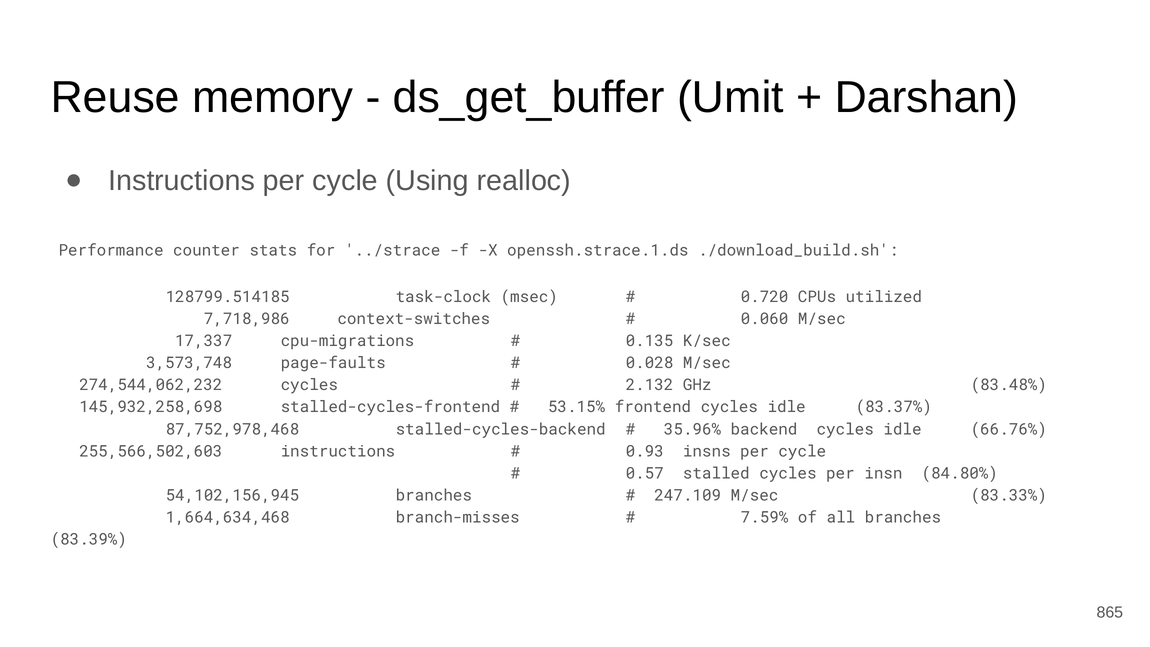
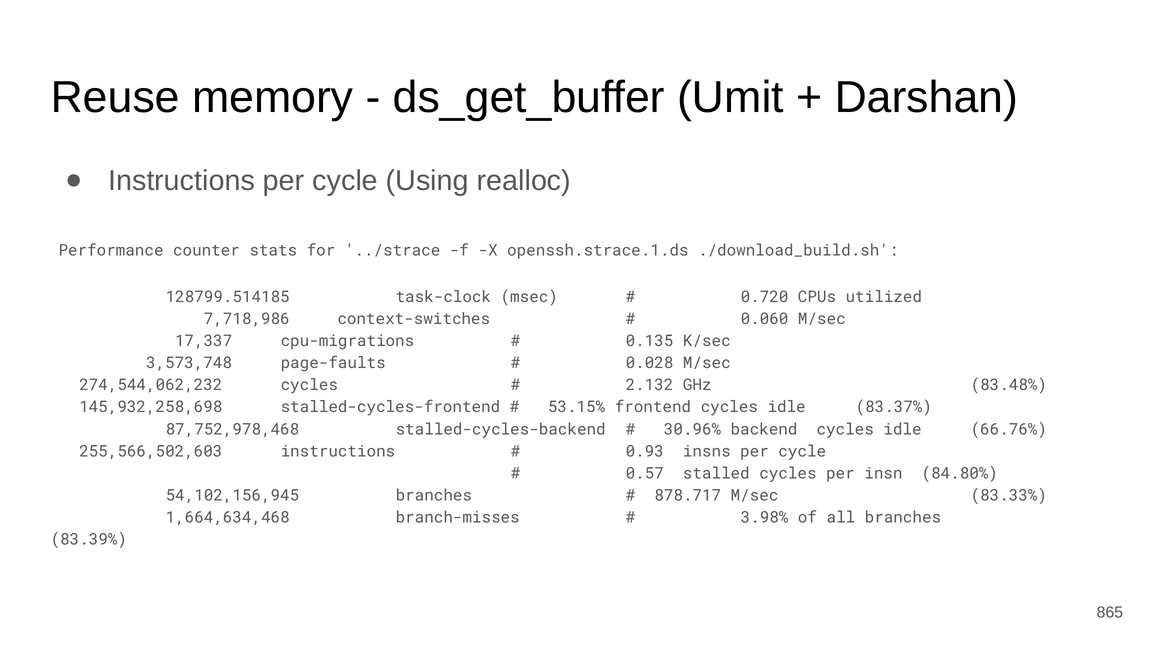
35.96%: 35.96% -> 30.96% (693, 429)
247.109: 247.109 -> 878.717 (688, 495)
7.59%: 7.59% -> 3.98% (765, 517)
